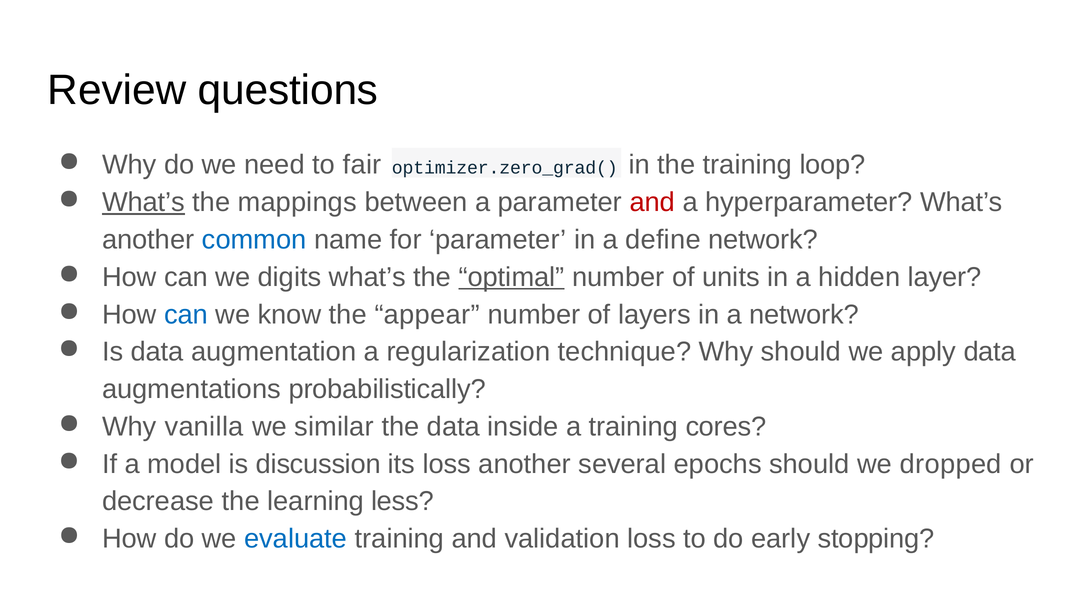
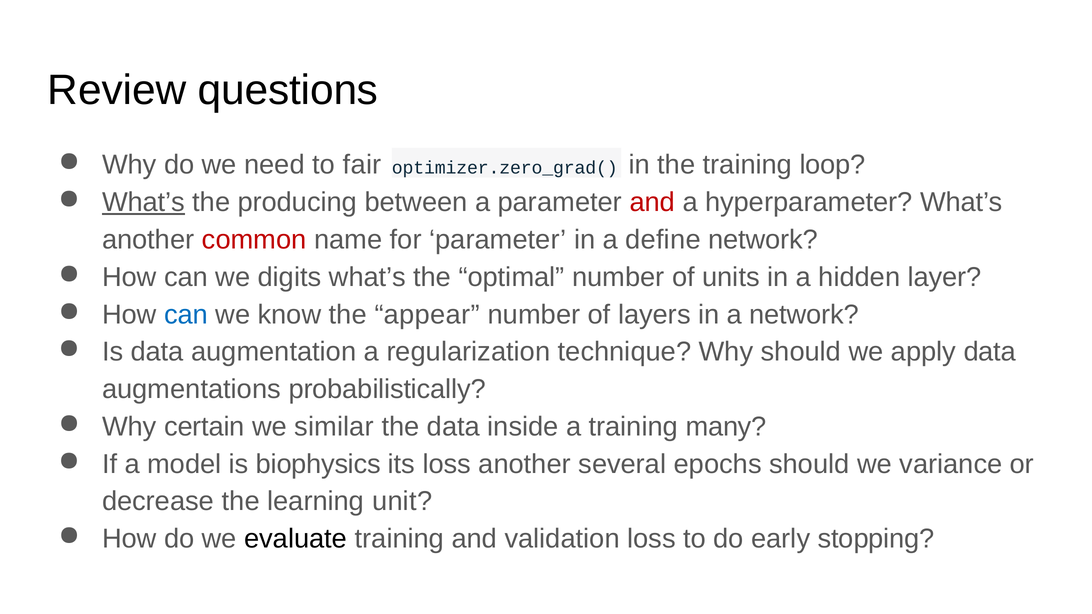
mappings: mappings -> producing (297, 202)
common colour: blue -> red (254, 240)
optimal underline: present -> none (512, 277)
vanilla: vanilla -> certain (204, 427)
cores: cores -> many (726, 427)
discussion: discussion -> biophysics (318, 464)
dropped: dropped -> variance (951, 464)
less: less -> unit (402, 502)
evaluate colour: blue -> black (296, 539)
